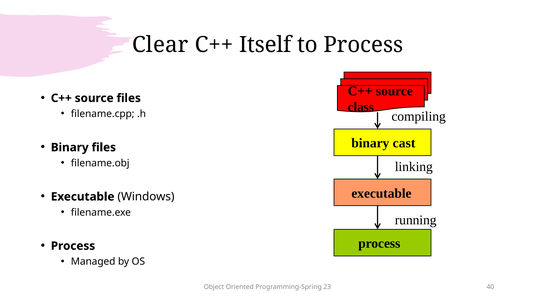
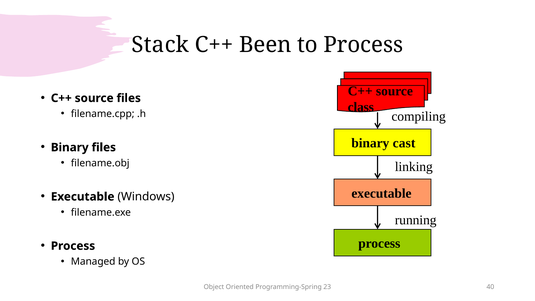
Clear: Clear -> Stack (160, 45)
Itself: Itself -> Been (265, 45)
